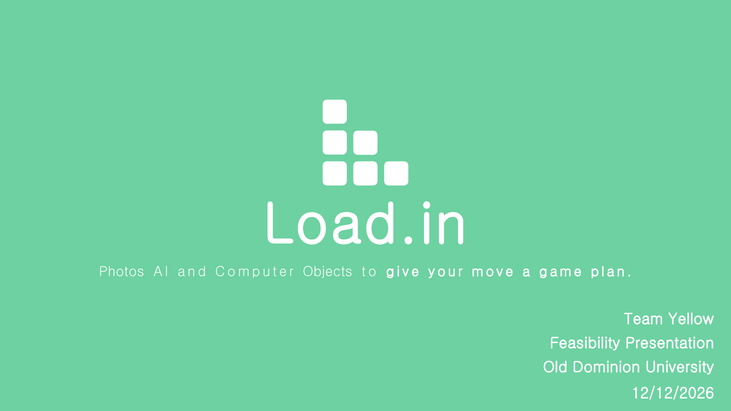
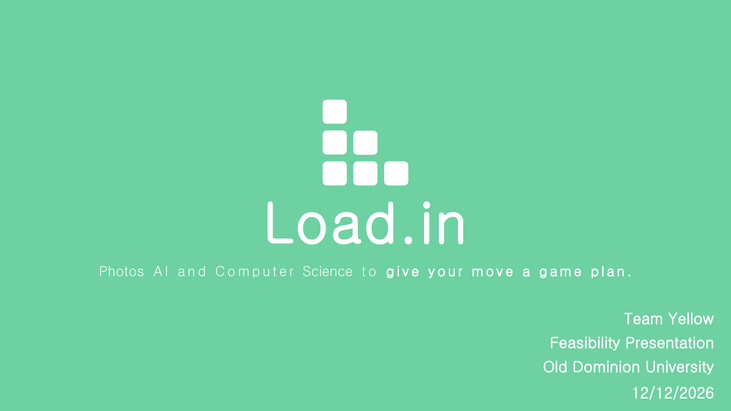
Objects: Objects -> Science (328, 272)
